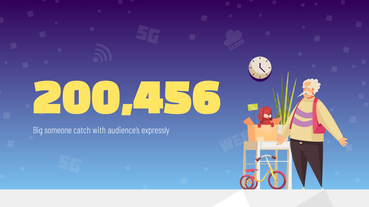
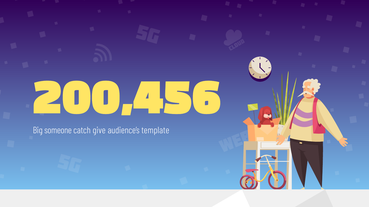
with: with -> give (99, 131)
expressly: expressly -> template (155, 131)
